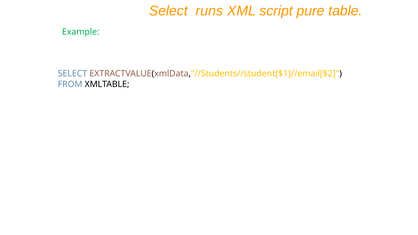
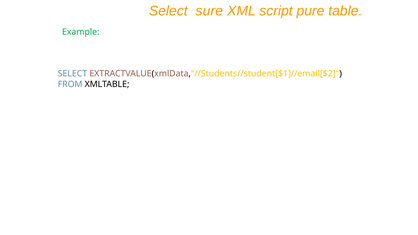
runs: runs -> sure (209, 11)
